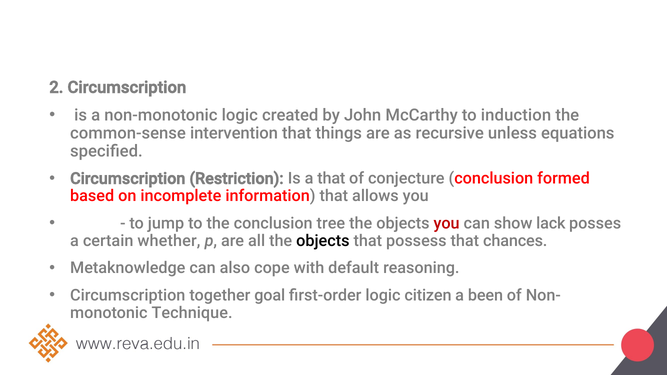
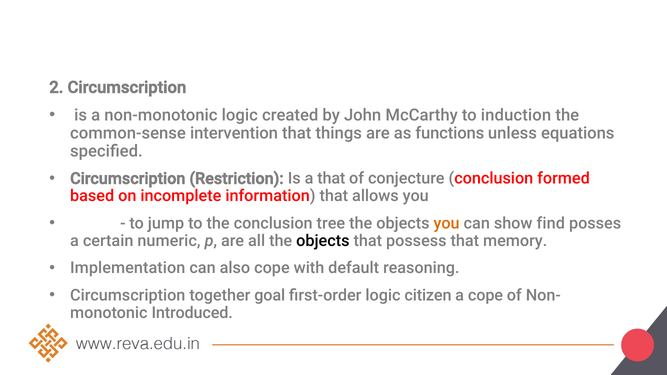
recursive: recursive -> functions (450, 133)
you colour: red -> orange (447, 223)
lack: lack -> find (551, 223)
whether: whether -> numeric (169, 241)
chances: chances -> memory (515, 241)
Metaknowledge: Metaknowledge -> Implementation (128, 268)
a been: been -> cope (486, 295)
Technique: Technique -> Introduced (192, 313)
